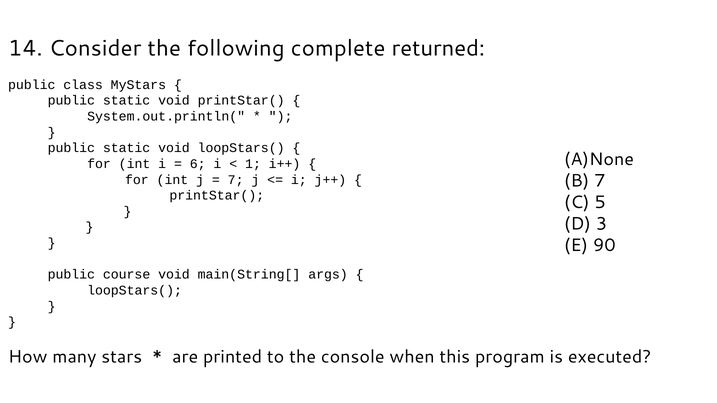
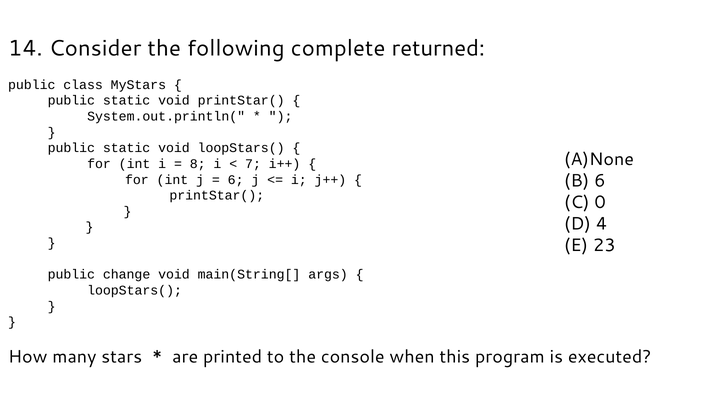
6: 6 -> 8 (198, 164)
1: 1 -> 7 (253, 164)
B 7: 7 -> 6 (600, 181)
7: 7 -> 6 (236, 180)
5: 5 -> 0 (600, 202)
3: 3 -> 4 (602, 224)
90: 90 -> 23 (604, 245)
course: course -> change (127, 275)
